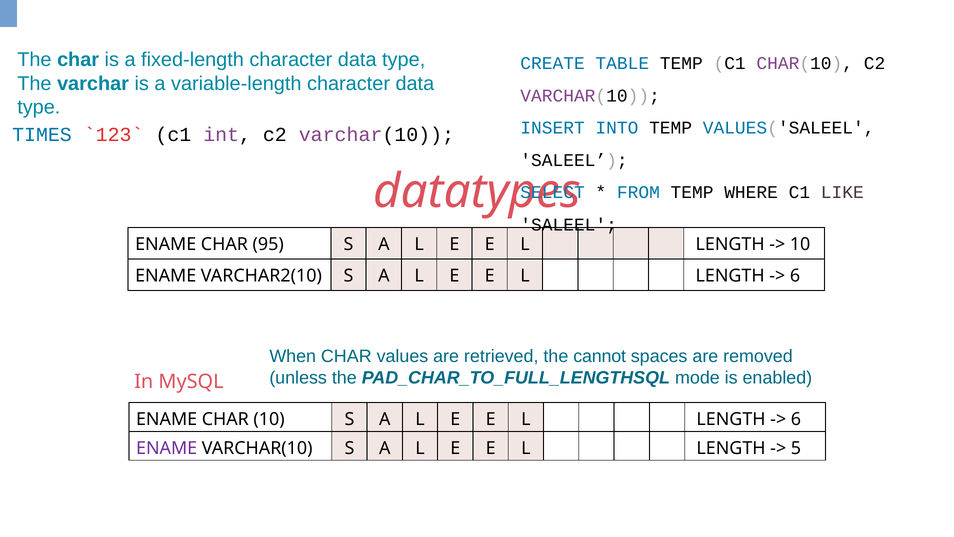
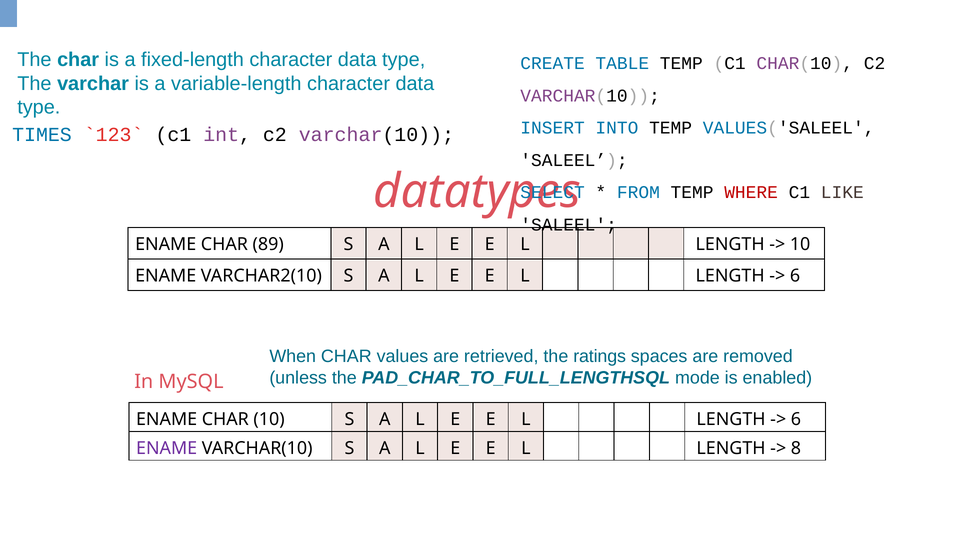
WHERE colour: black -> red (751, 192)
95: 95 -> 89 (268, 244)
cannot: cannot -> ratings (600, 356)
5: 5 -> 8 (796, 448)
